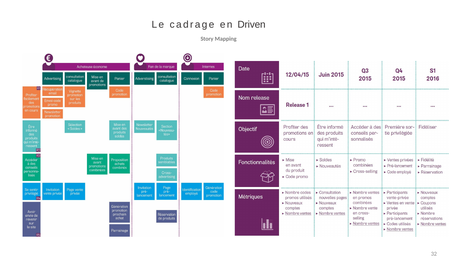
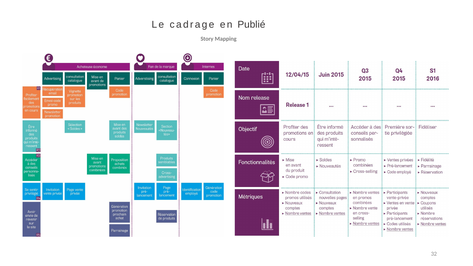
Driven: Driven -> Publié (251, 25)
